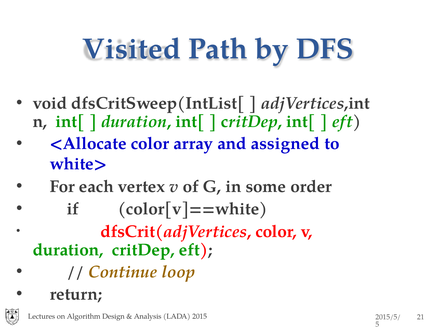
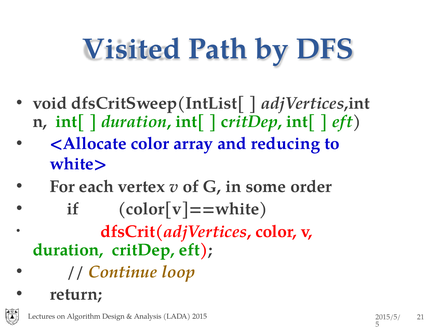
assigned: assigned -> reducing (285, 144)
